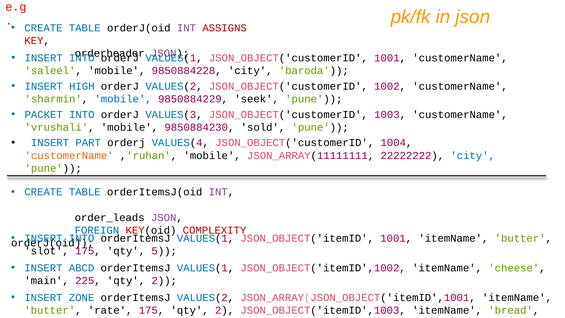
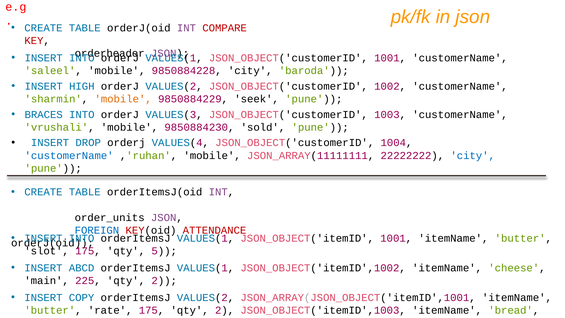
ASSIGNS: ASSIGNS -> COMPARE (225, 28)
mobile colour: blue -> orange (123, 99)
PACKET: PACKET -> BRACES (44, 114)
PART: PART -> DROP (88, 143)
customerName colour: orange -> blue (69, 155)
order_leads: order_leads -> order_units (110, 217)
COMPLEXITY: COMPLEXITY -> ATTENDANCE (215, 230)
ZONE: ZONE -> COPY (82, 297)
